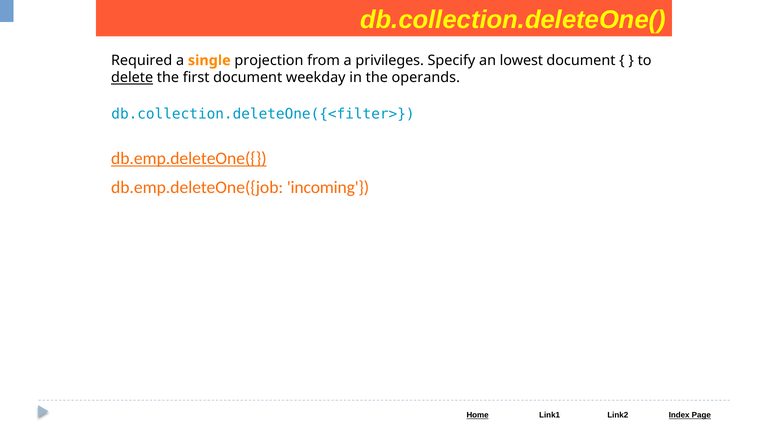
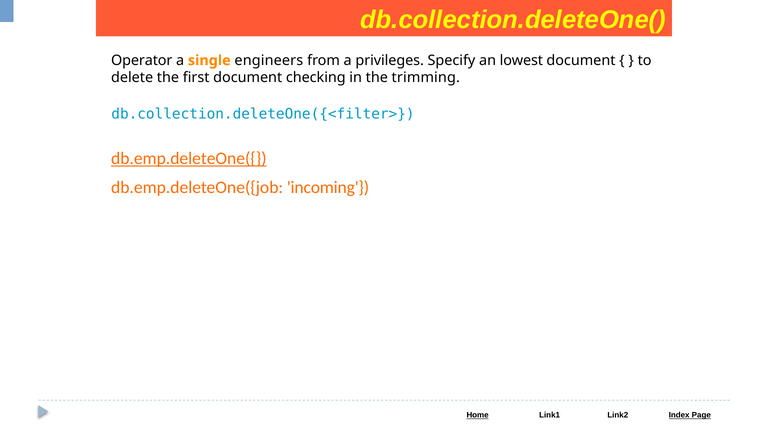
Required: Required -> Operator (142, 60)
projection: projection -> engineers (269, 60)
delete underline: present -> none (132, 78)
weekday: weekday -> checking (316, 78)
operands: operands -> trimming (426, 78)
